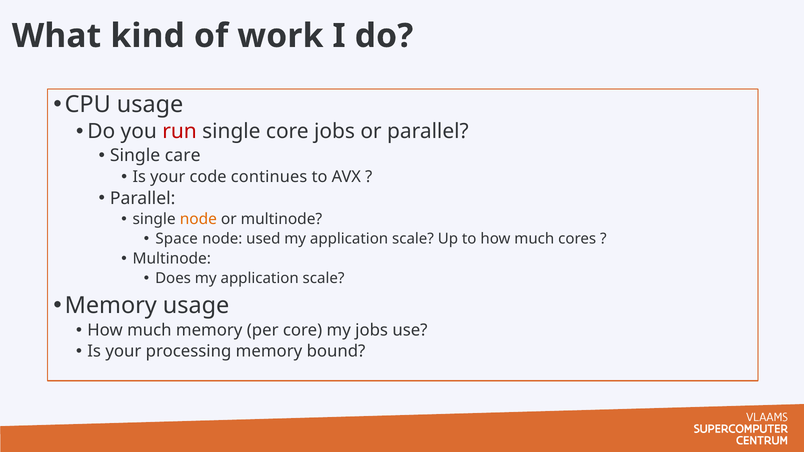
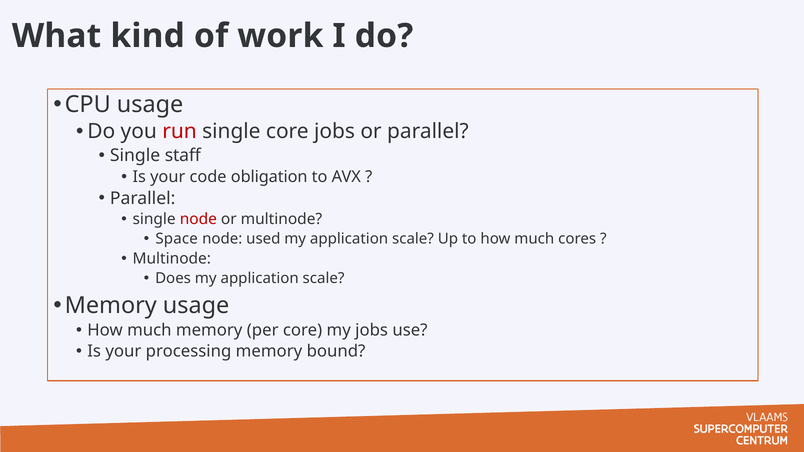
care: care -> staff (183, 156)
continues: continues -> obligation (269, 177)
node colour: orange -> red (198, 219)
